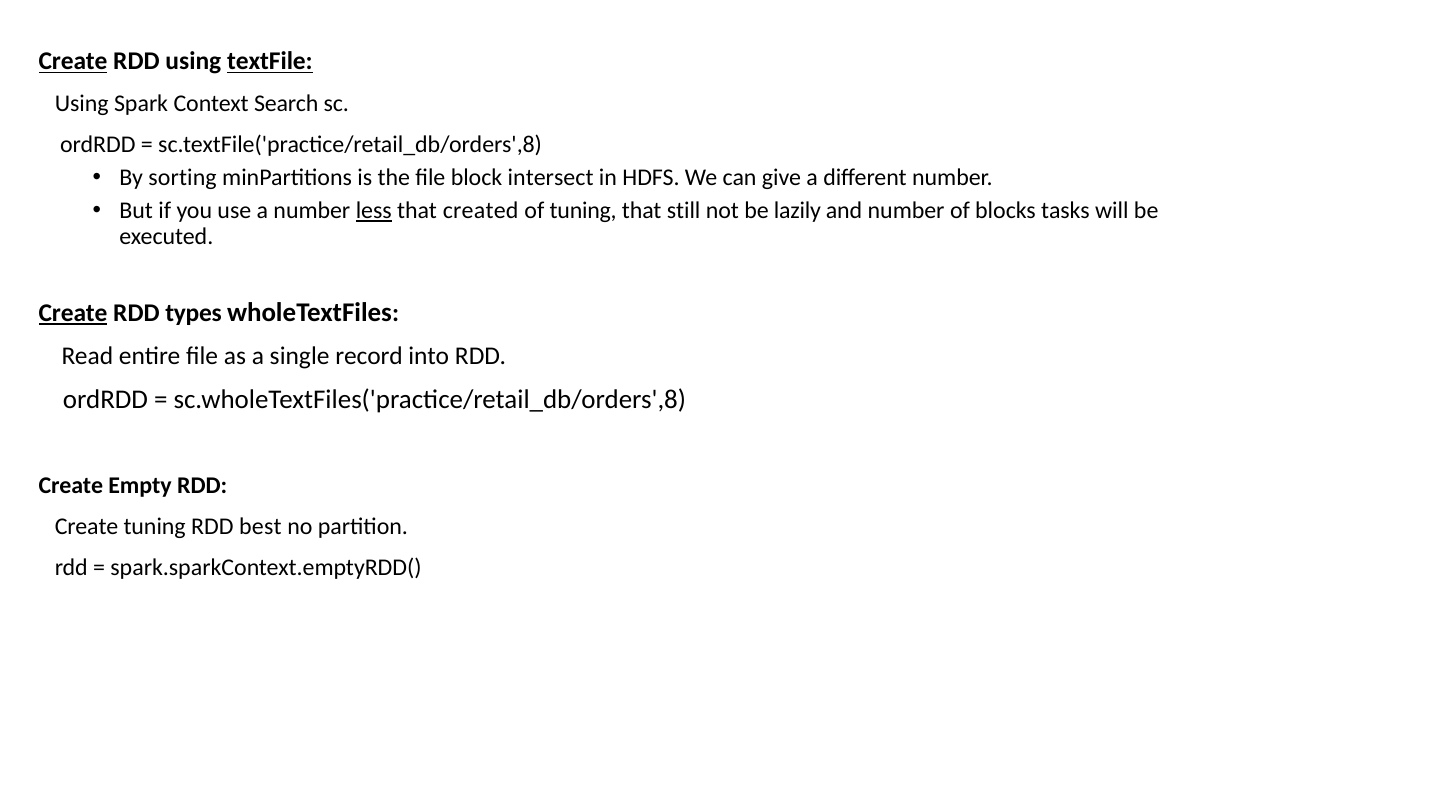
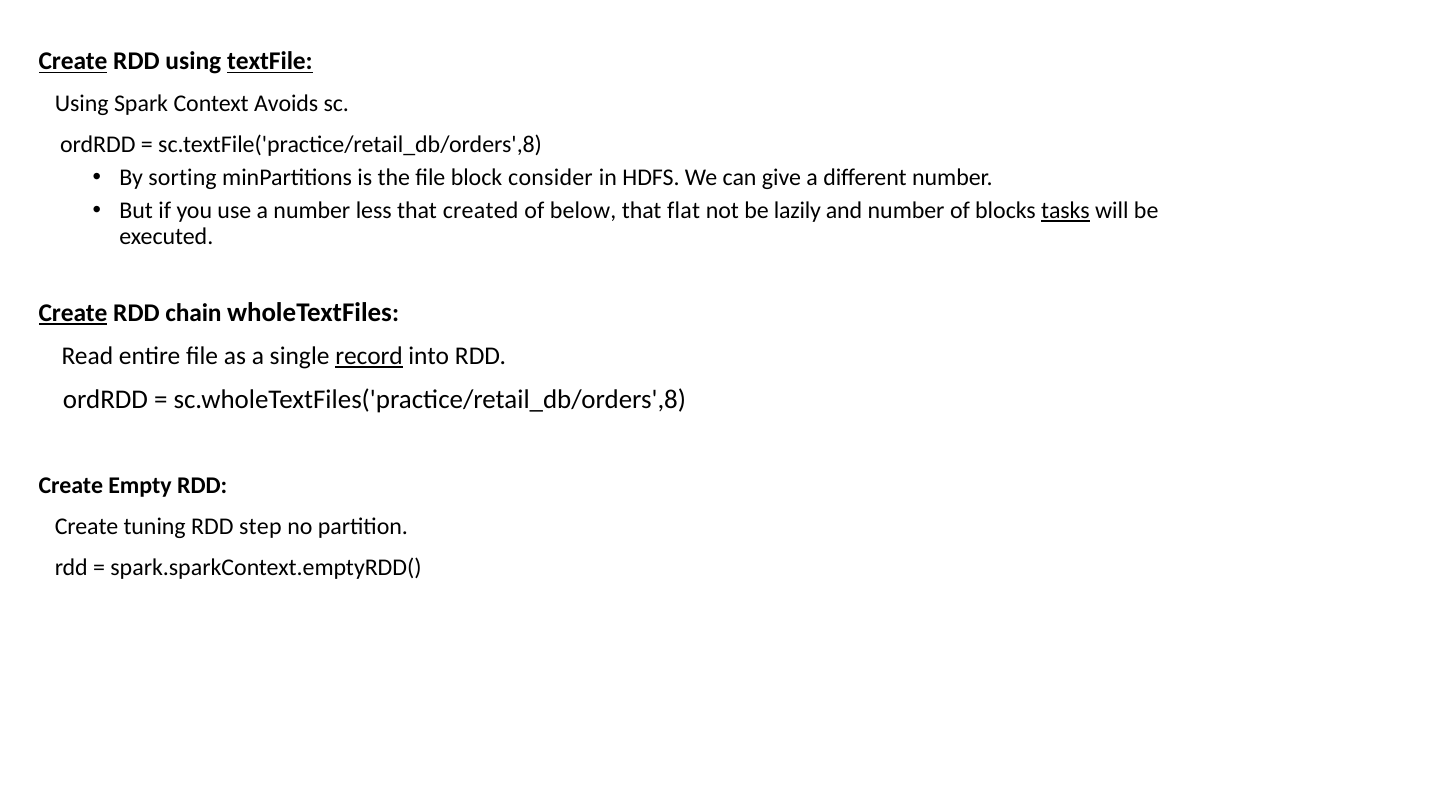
Search: Search -> Avoids (286, 103)
intersect: intersect -> consider (551, 177)
less underline: present -> none (374, 211)
of tuning: tuning -> below (583, 211)
still: still -> flat (684, 211)
tasks underline: none -> present (1066, 211)
types: types -> chain (193, 313)
record underline: none -> present (369, 356)
best: best -> step (260, 526)
